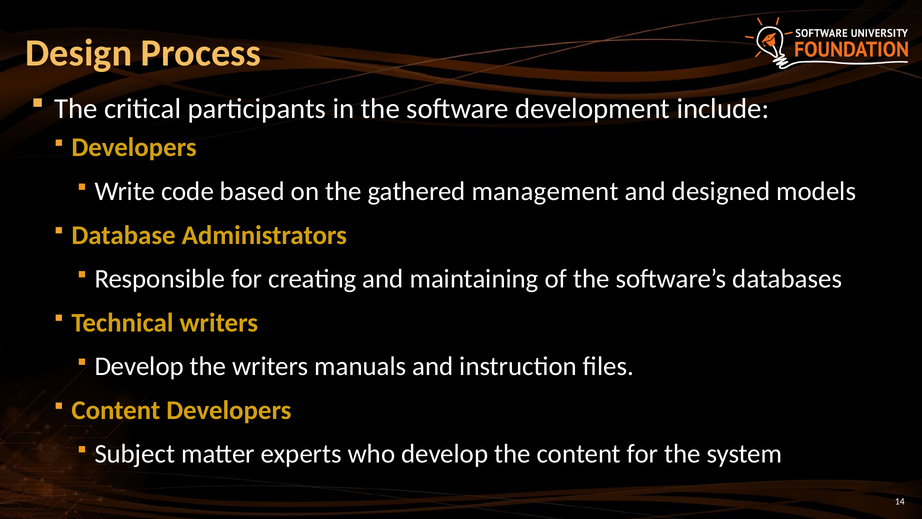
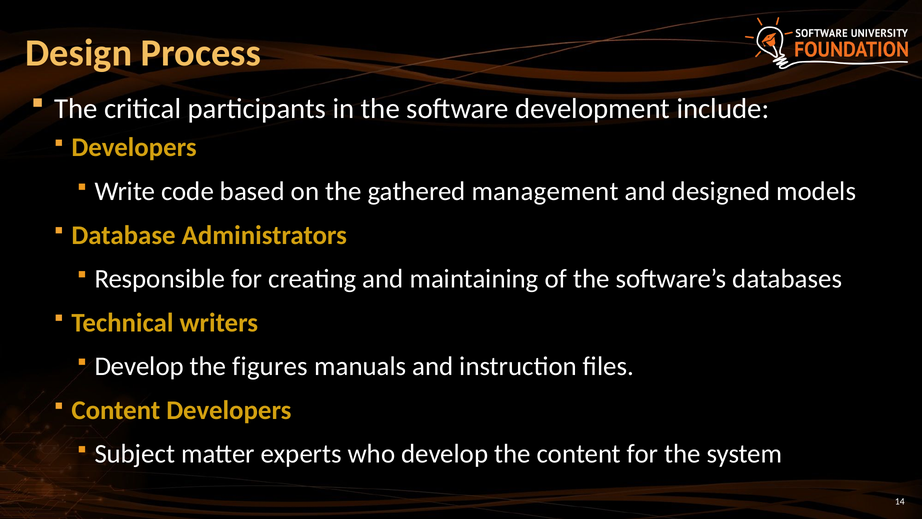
the writers: writers -> figures (270, 366)
